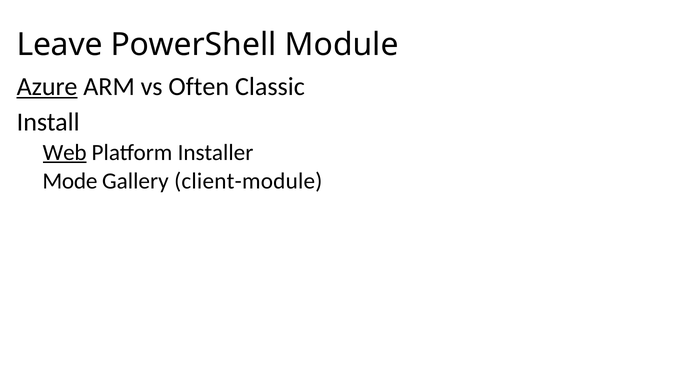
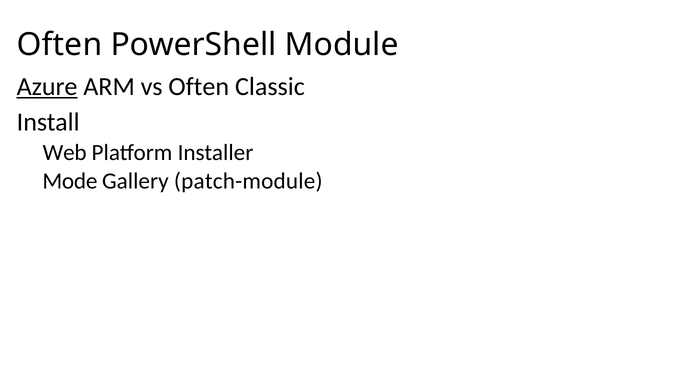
Leave: Leave -> Often (60, 45)
Web underline: present -> none (65, 153)
client-module: client-module -> patch-module (248, 181)
